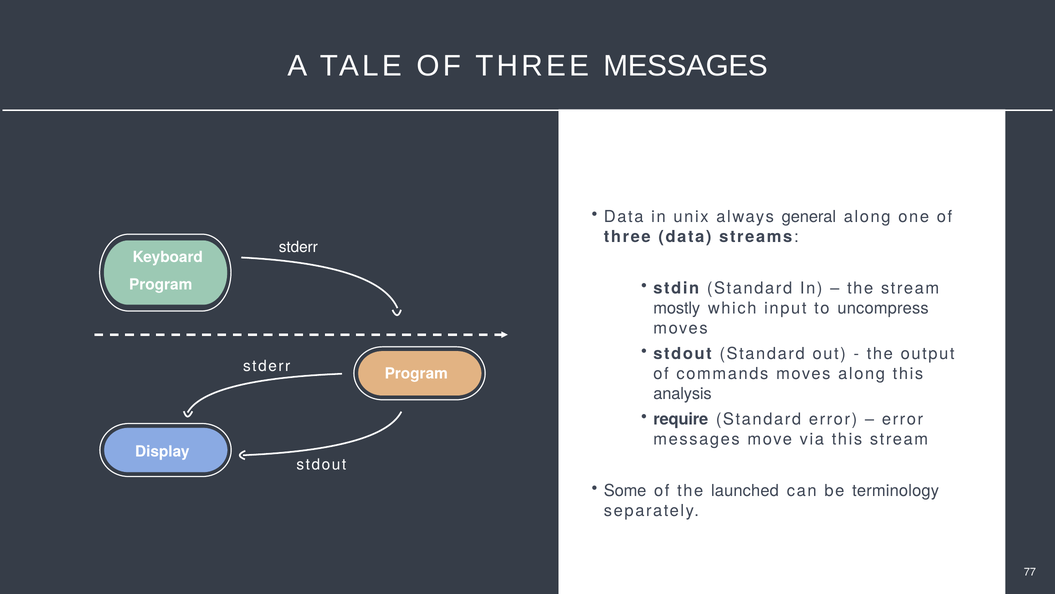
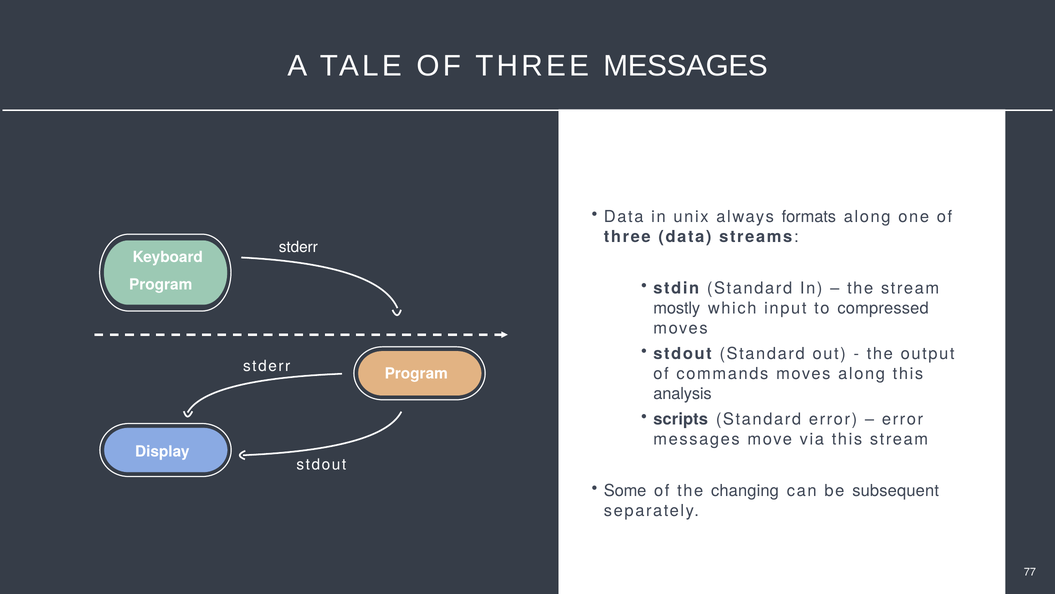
general: general -> formats (809, 217)
uncompress: uncompress -> compressed (883, 308)
require: require -> scripts (681, 419)
launched: launched -> changing (745, 491)
terminology: terminology -> subsequent (896, 491)
